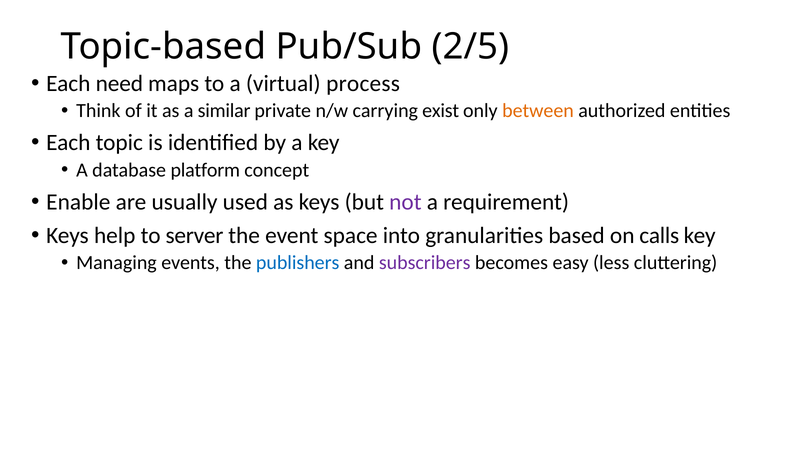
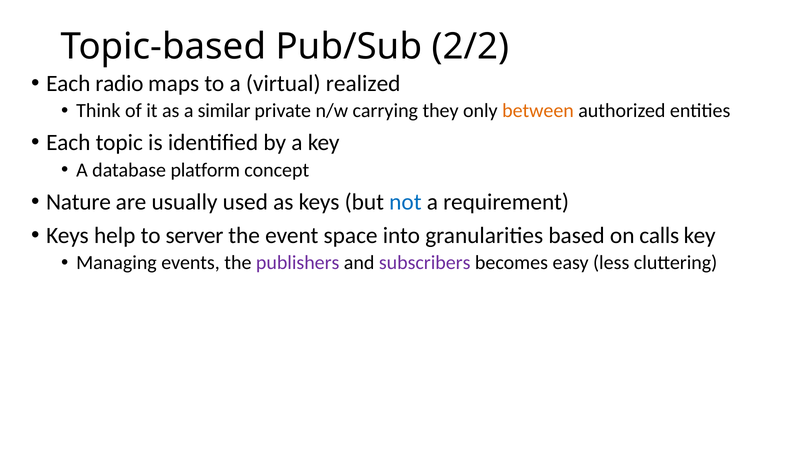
2/5: 2/5 -> 2/2 (470, 46)
need: need -> radio (119, 83)
process: process -> realized (363, 83)
exist: exist -> they (441, 111)
Enable: Enable -> Nature (78, 202)
not colour: purple -> blue (405, 202)
publishers colour: blue -> purple (298, 263)
